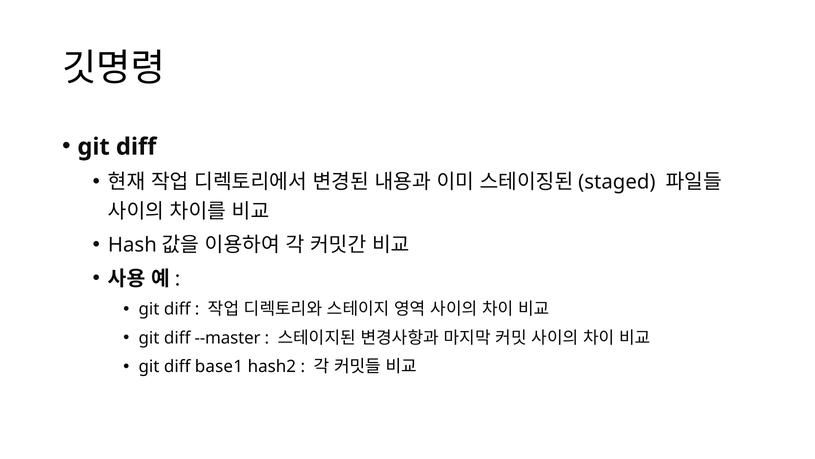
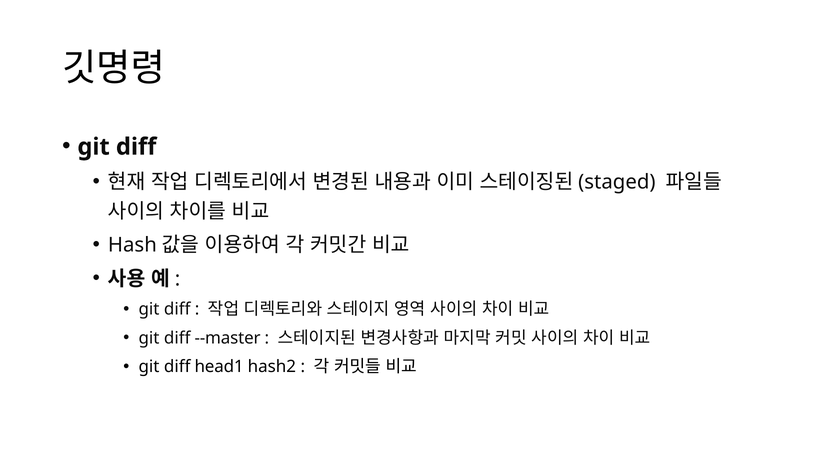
base1: base1 -> head1 (219, 366)
